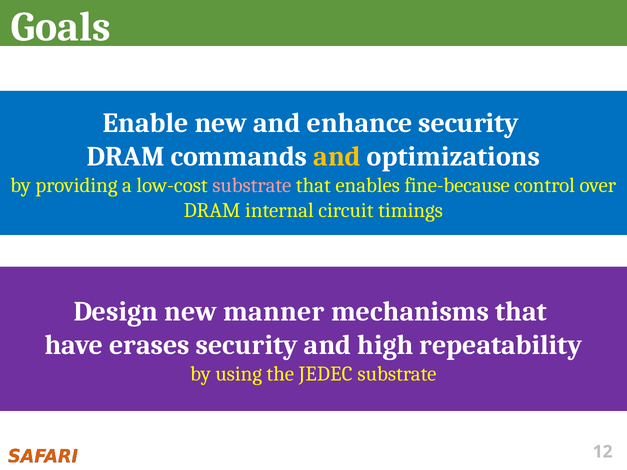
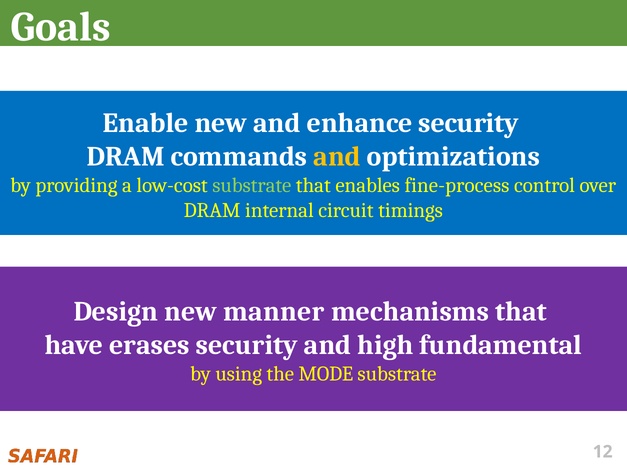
substrate colour: pink -> light green (252, 185)
fine-because: fine-because -> fine-process (457, 185)
repeatability: repeatability -> fundamental (501, 345)
JEDEC: JEDEC -> MODE (326, 374)
